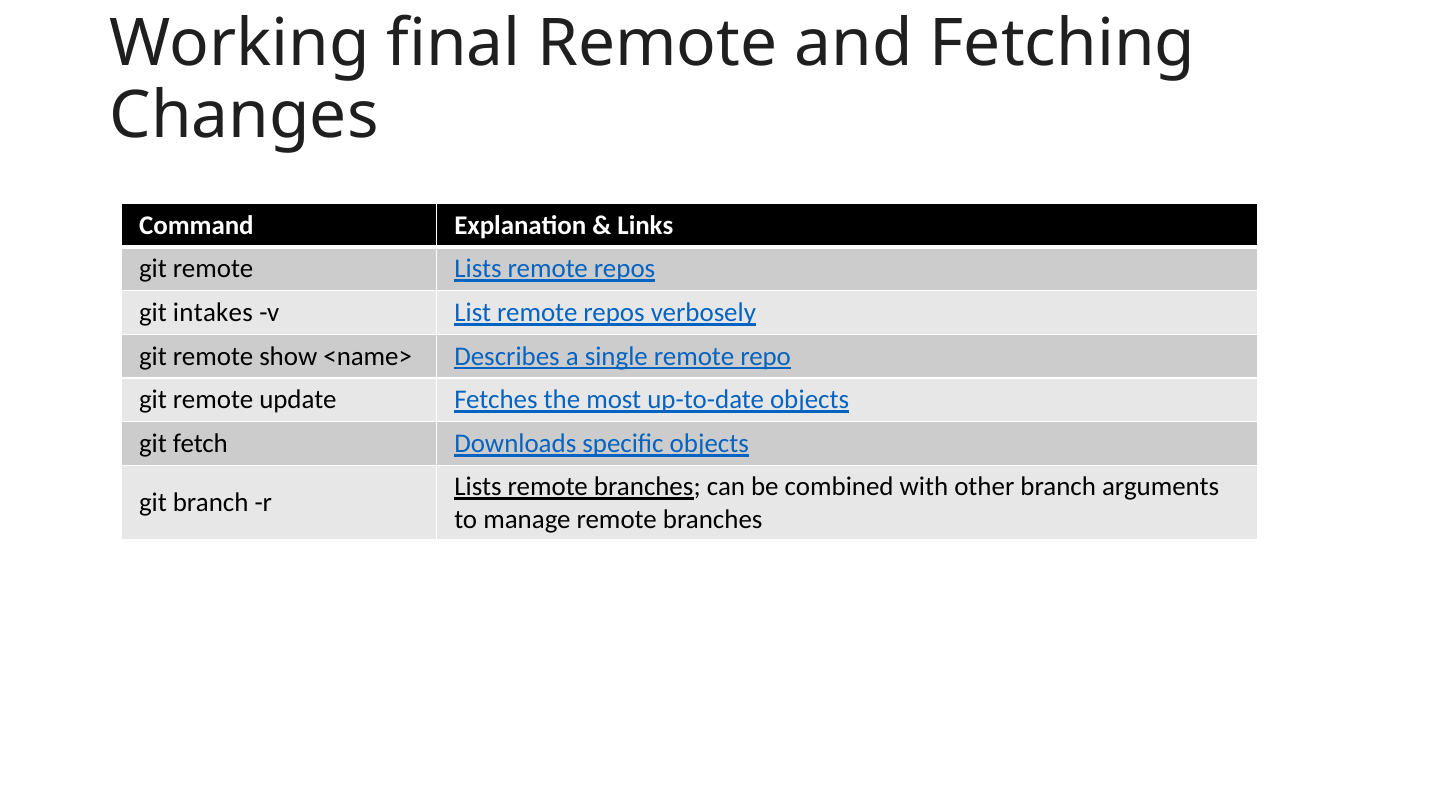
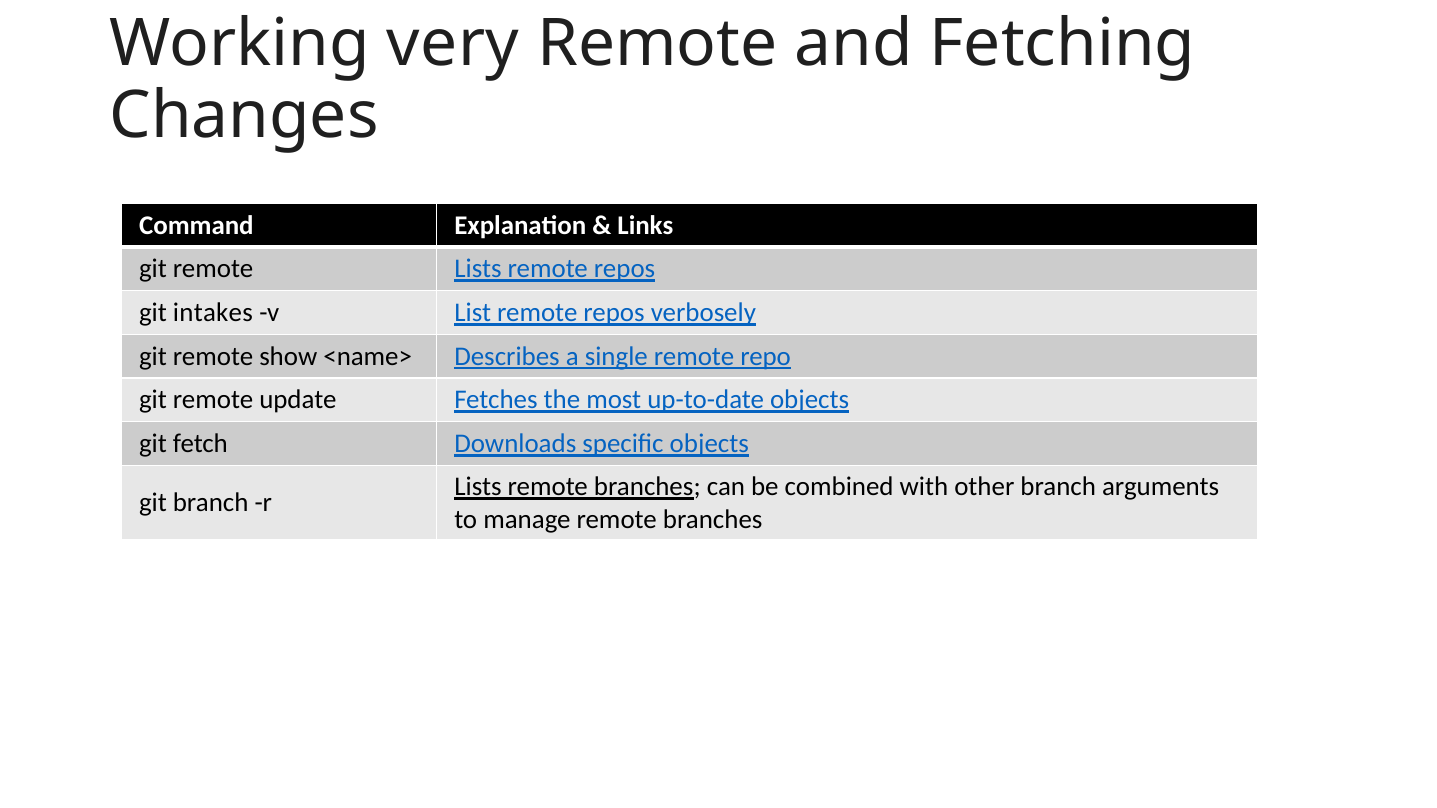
final: final -> very (453, 44)
